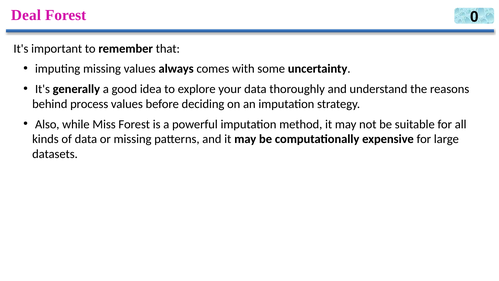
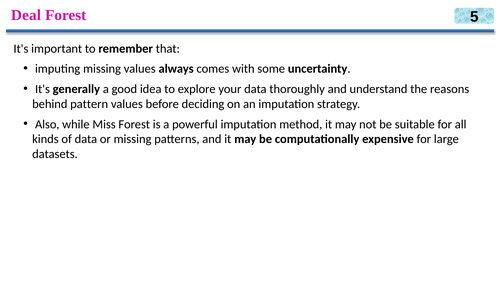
0: 0 -> 5 (474, 17)
process: process -> pattern (89, 104)
